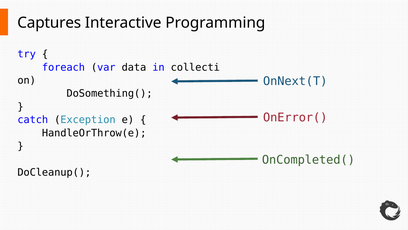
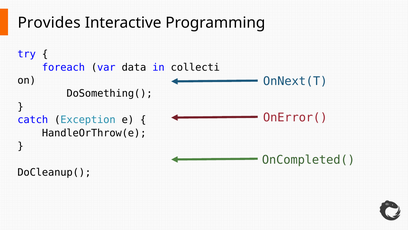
Captures: Captures -> Provides (49, 23)
